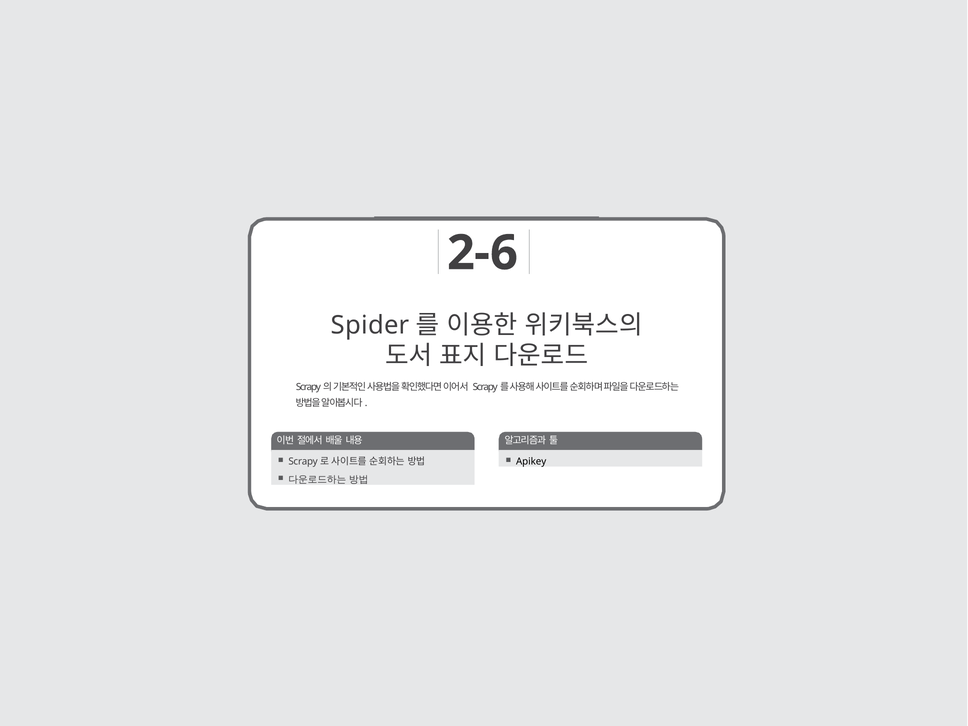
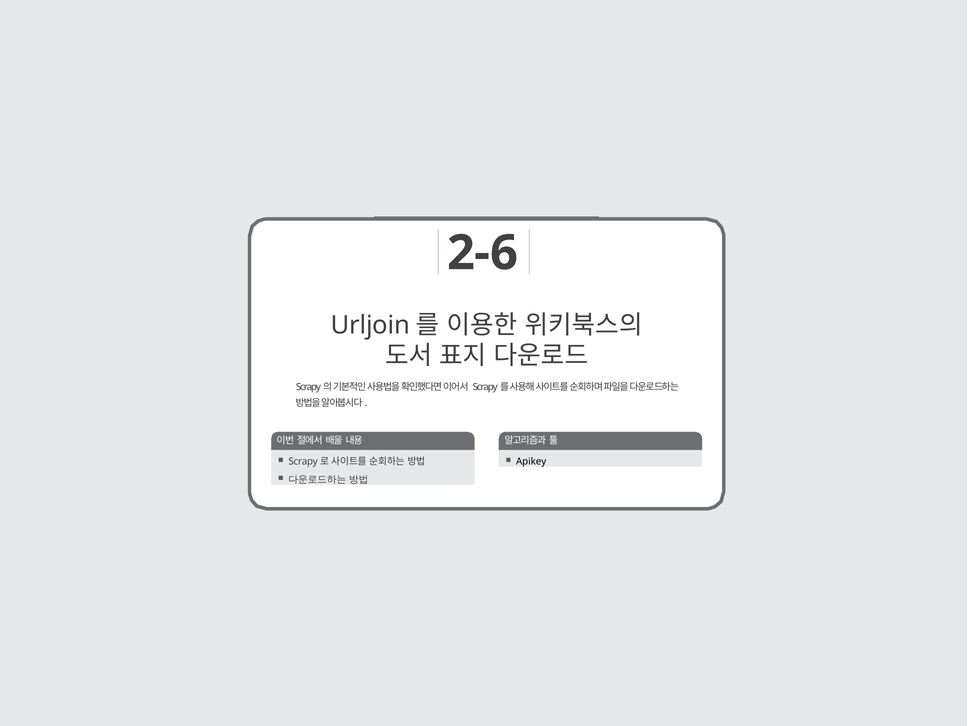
Spider: Spider -> Urljoin (370, 325)
